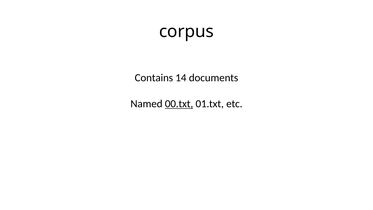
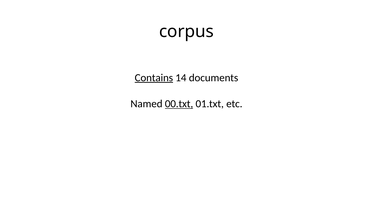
Contains underline: none -> present (154, 78)
